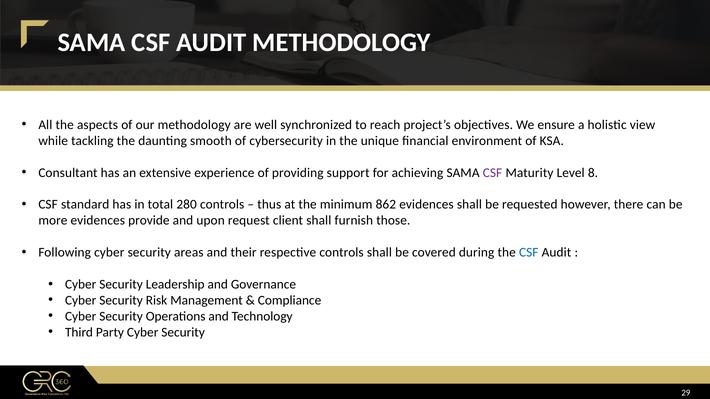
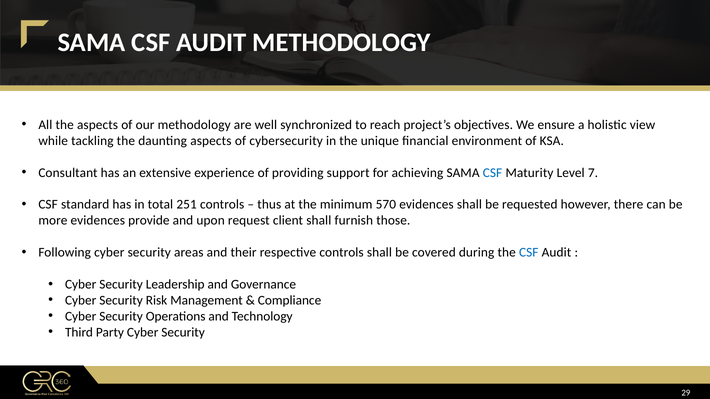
daunting smooth: smooth -> aspects (211, 141)
CSF colour: purple -> blue (492, 173)
8: 8 -> 7 (593, 173)
280: 280 -> 251 (187, 205)
862: 862 -> 570 (386, 205)
